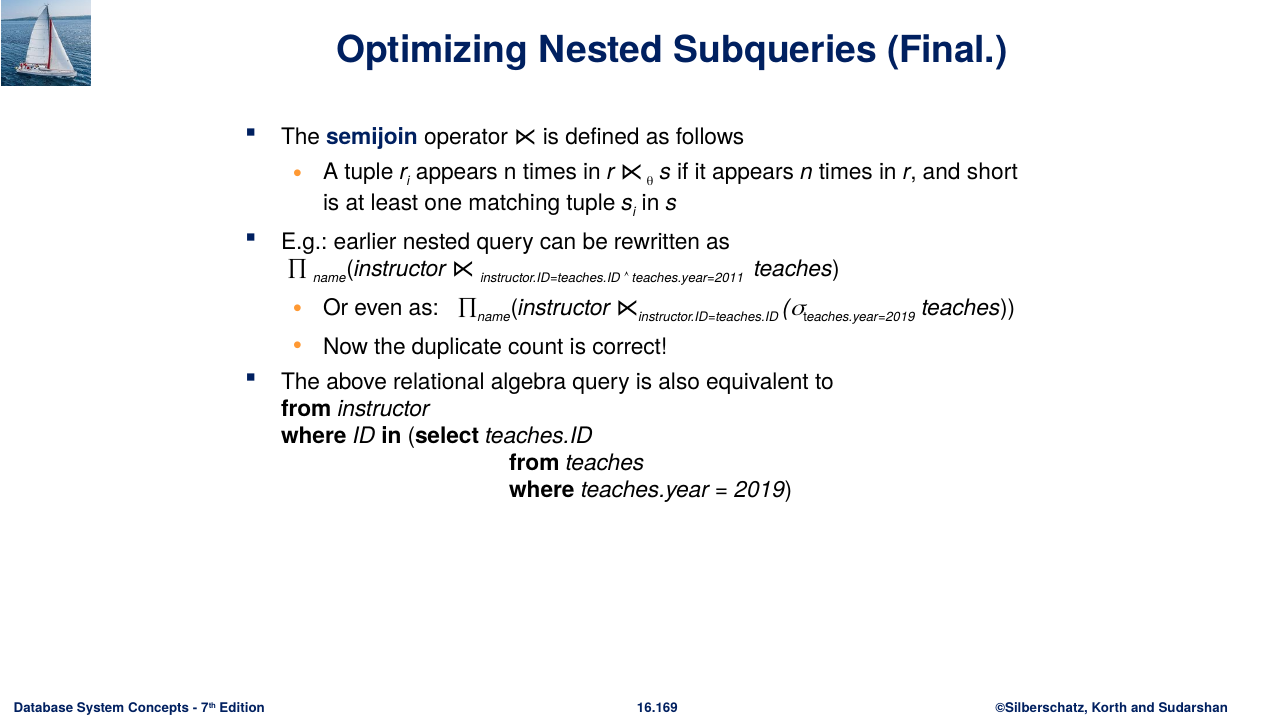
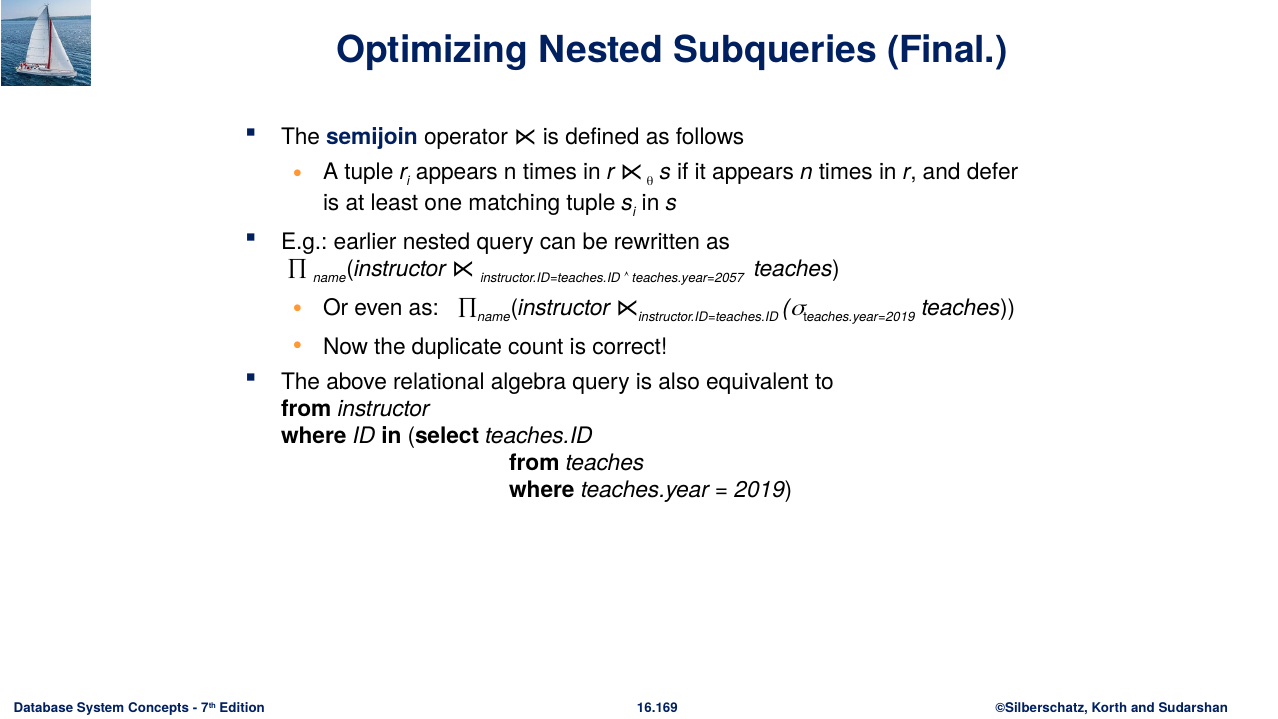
short: short -> defer (992, 172)
teaches.year=2011: teaches.year=2011 -> teaches.year=2057 (688, 278)
